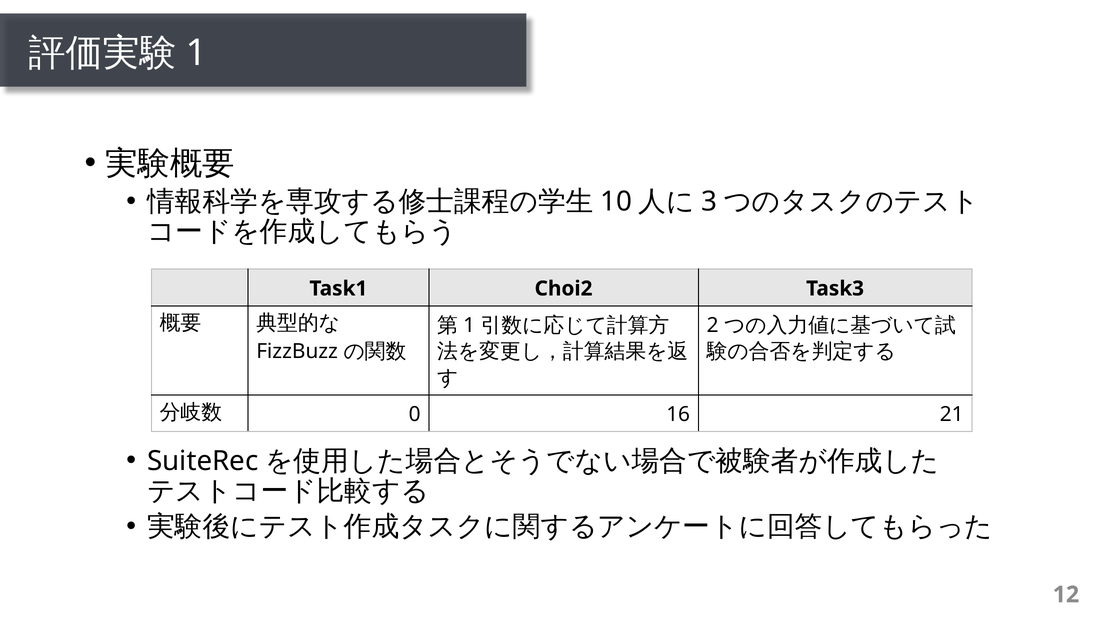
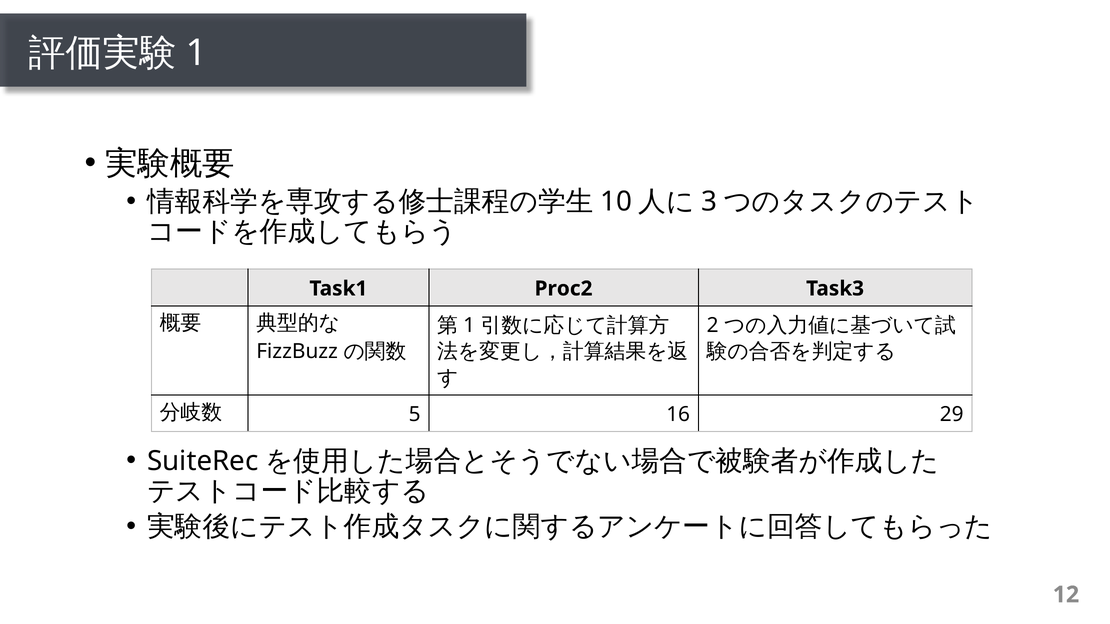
Choi2: Choi2 -> Proc2 (564, 289)
0: 0 -> 5 (415, 415)
21: 21 -> 29 (952, 415)
